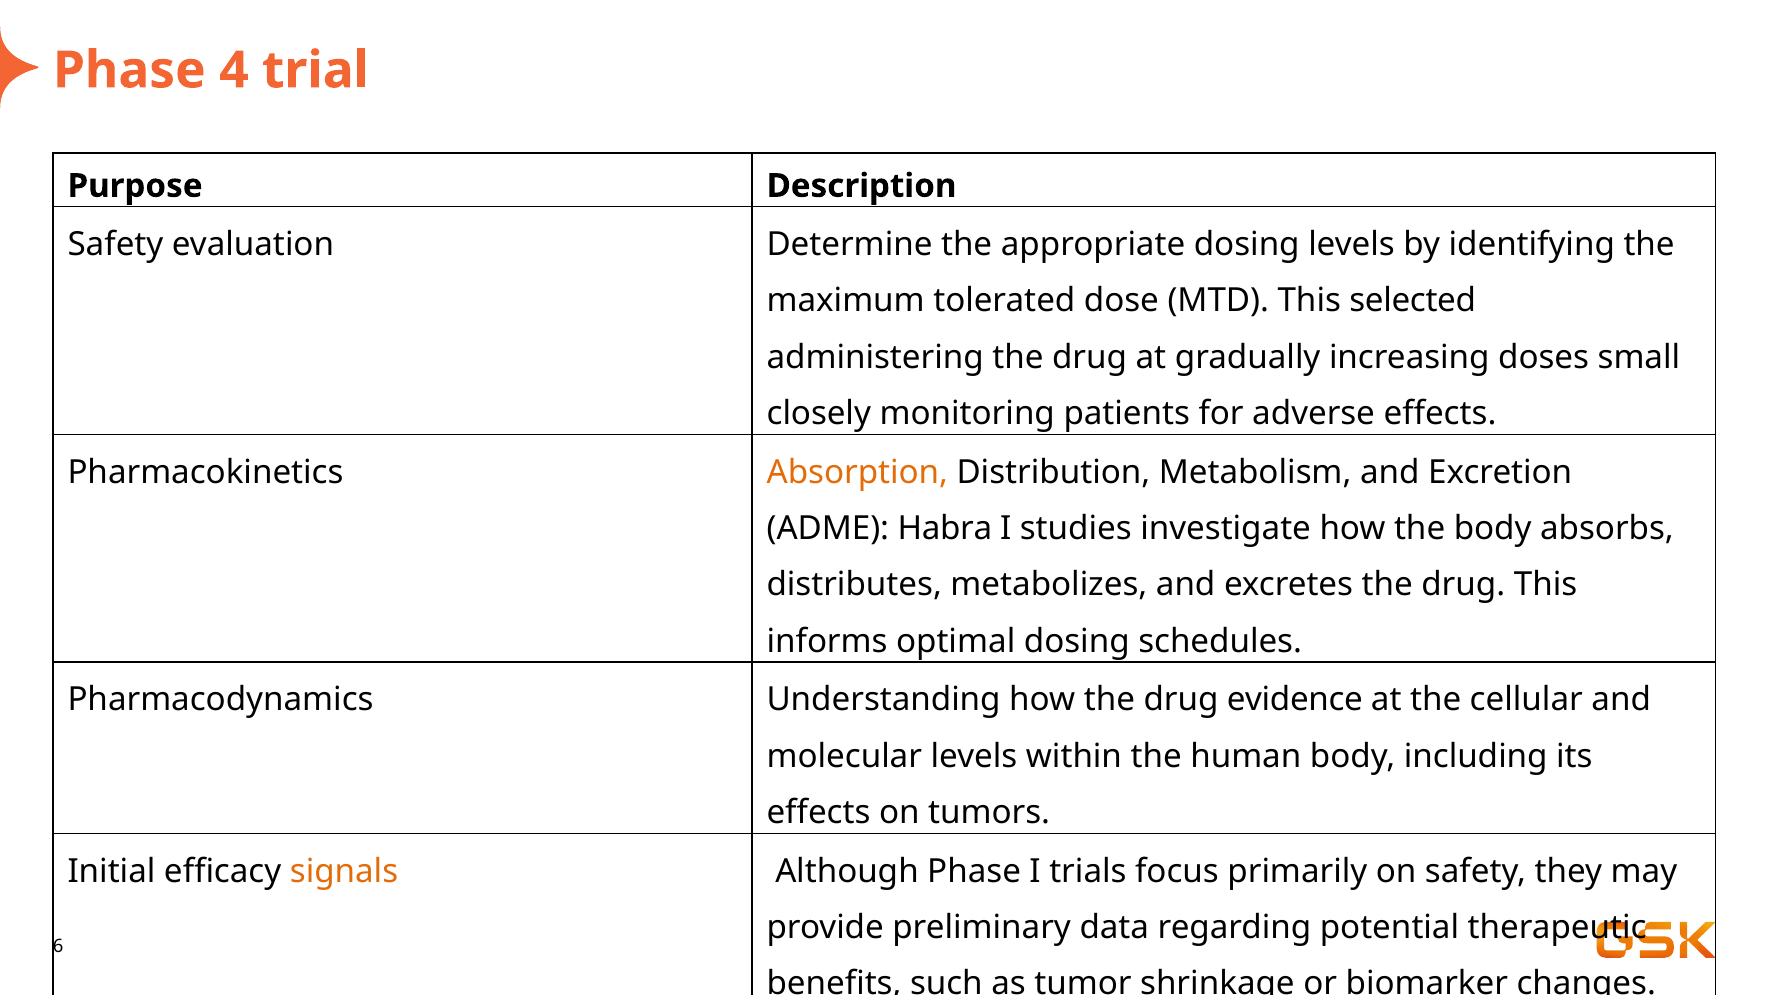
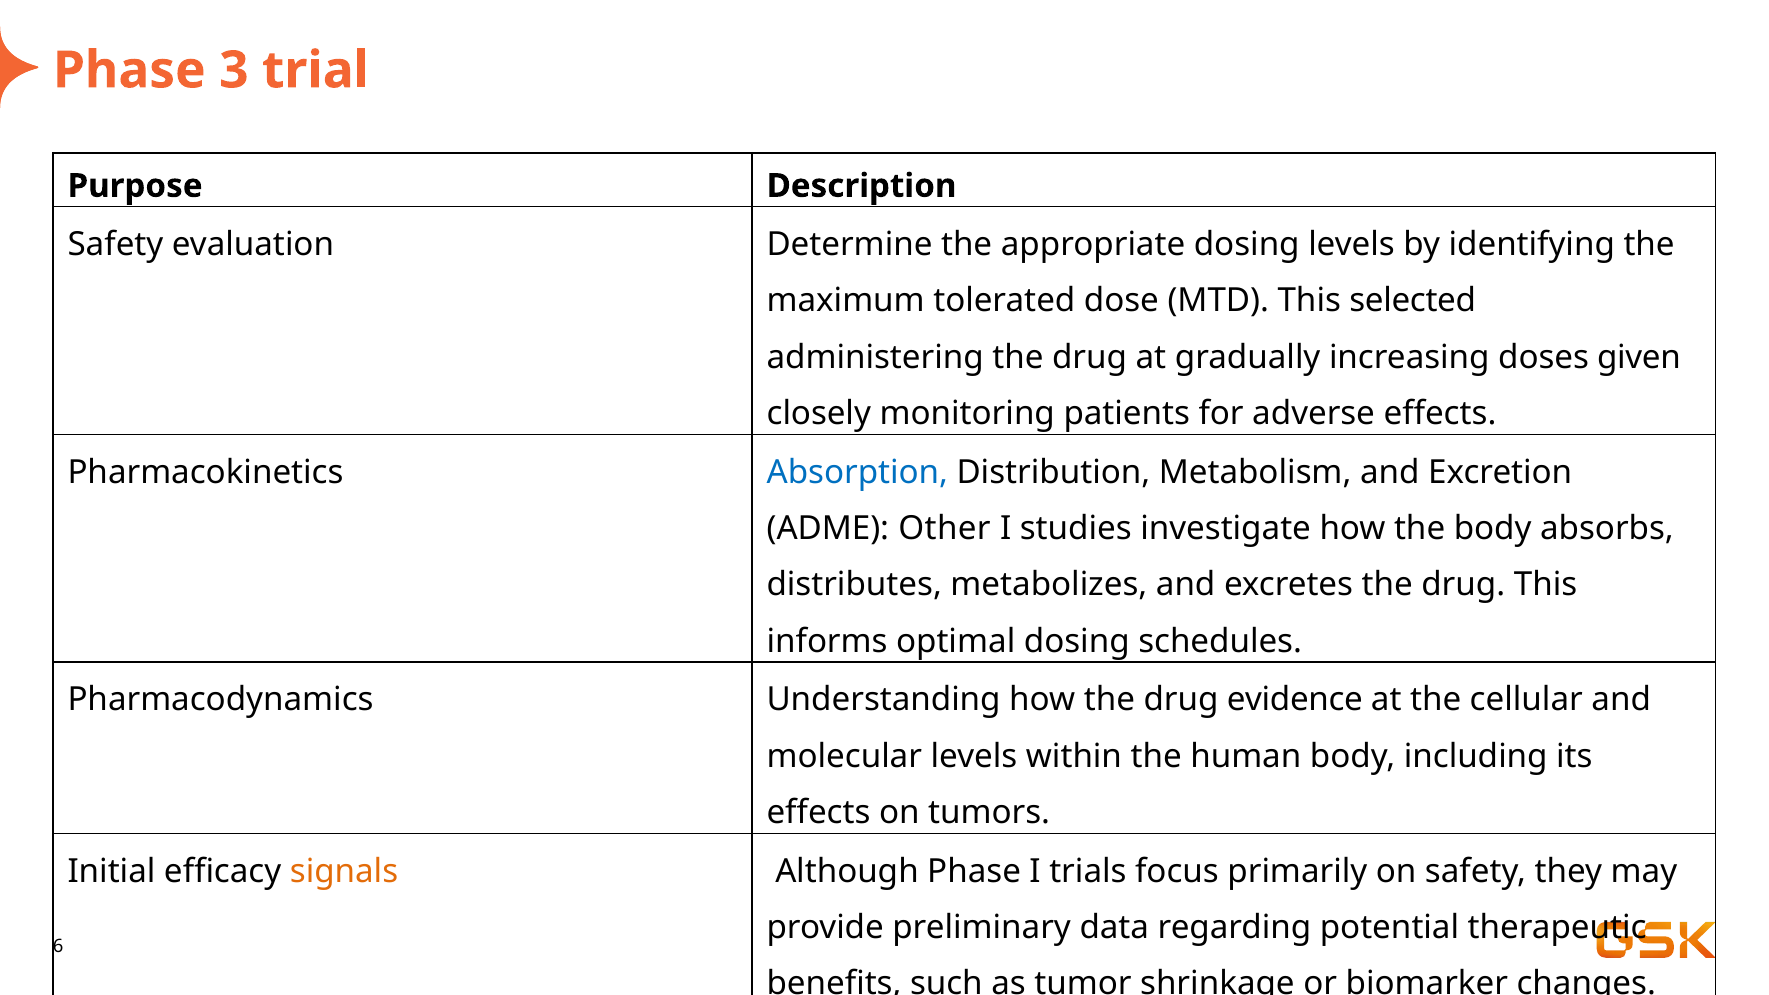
4: 4 -> 3 (234, 70)
small: small -> given (1639, 357)
Absorption colour: orange -> blue (857, 472)
Habra: Habra -> Other (945, 529)
